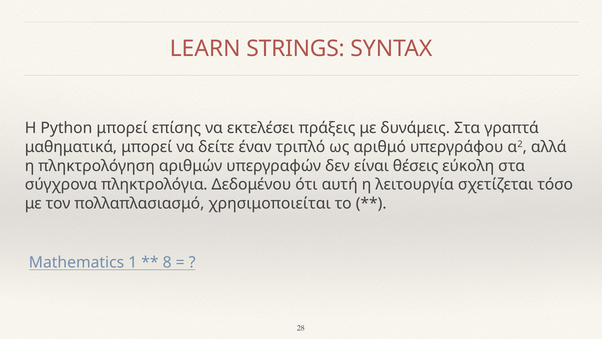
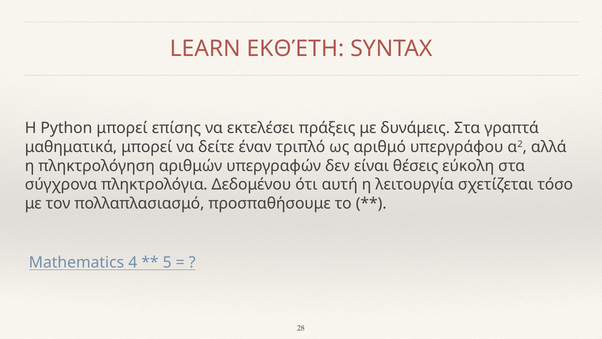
STRINGS: STRINGS -> ΕΚΘΈΤΗ (295, 49)
χρησιμοποιείται: χρησιμοποιείται -> προσπαθήσουμε (270, 203)
1: 1 -> 4 (133, 262)
8: 8 -> 5 (167, 262)
